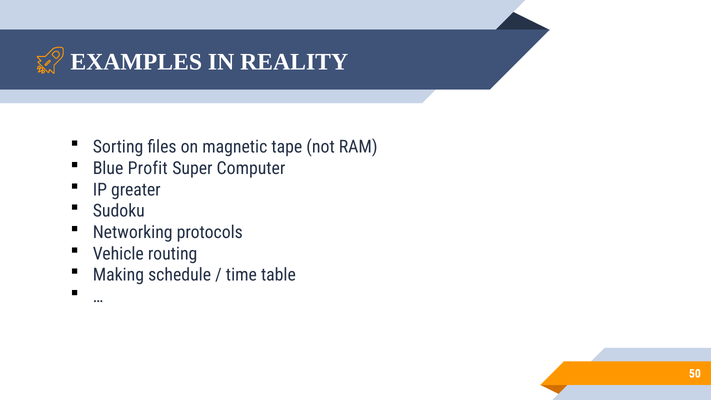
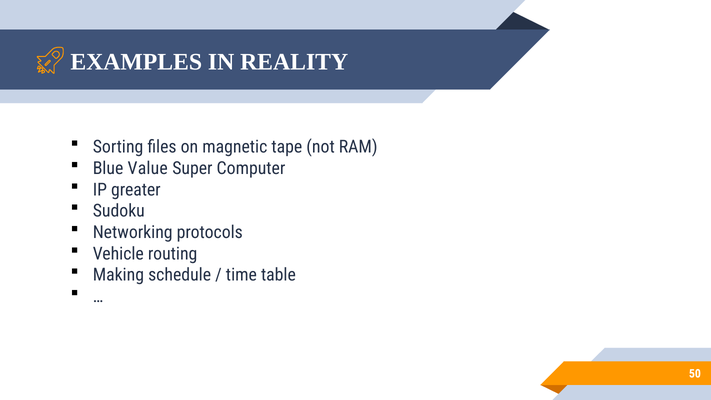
Profit: Profit -> Value (148, 168)
